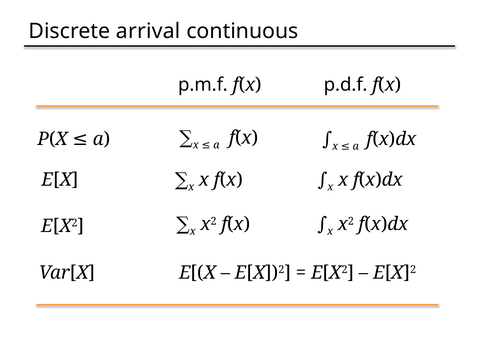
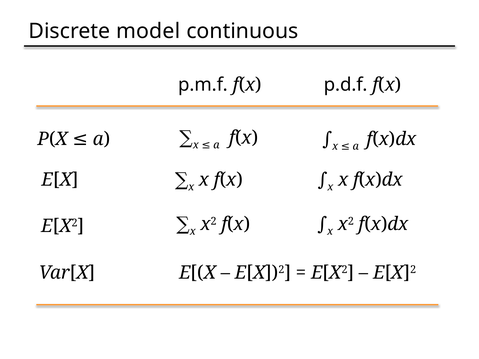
arrival: arrival -> model (148, 31)
